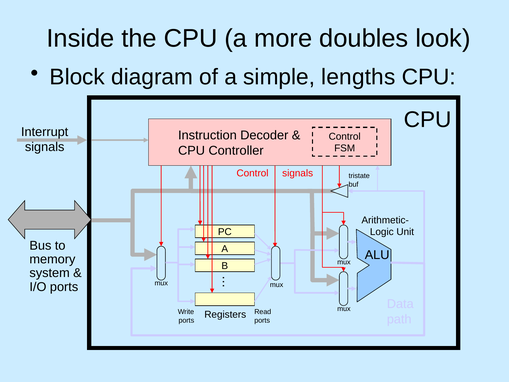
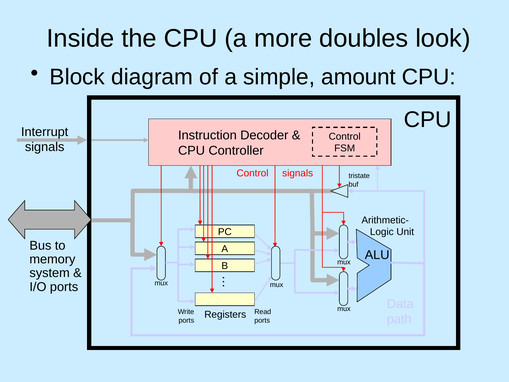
lengths: lengths -> amount (359, 77)
